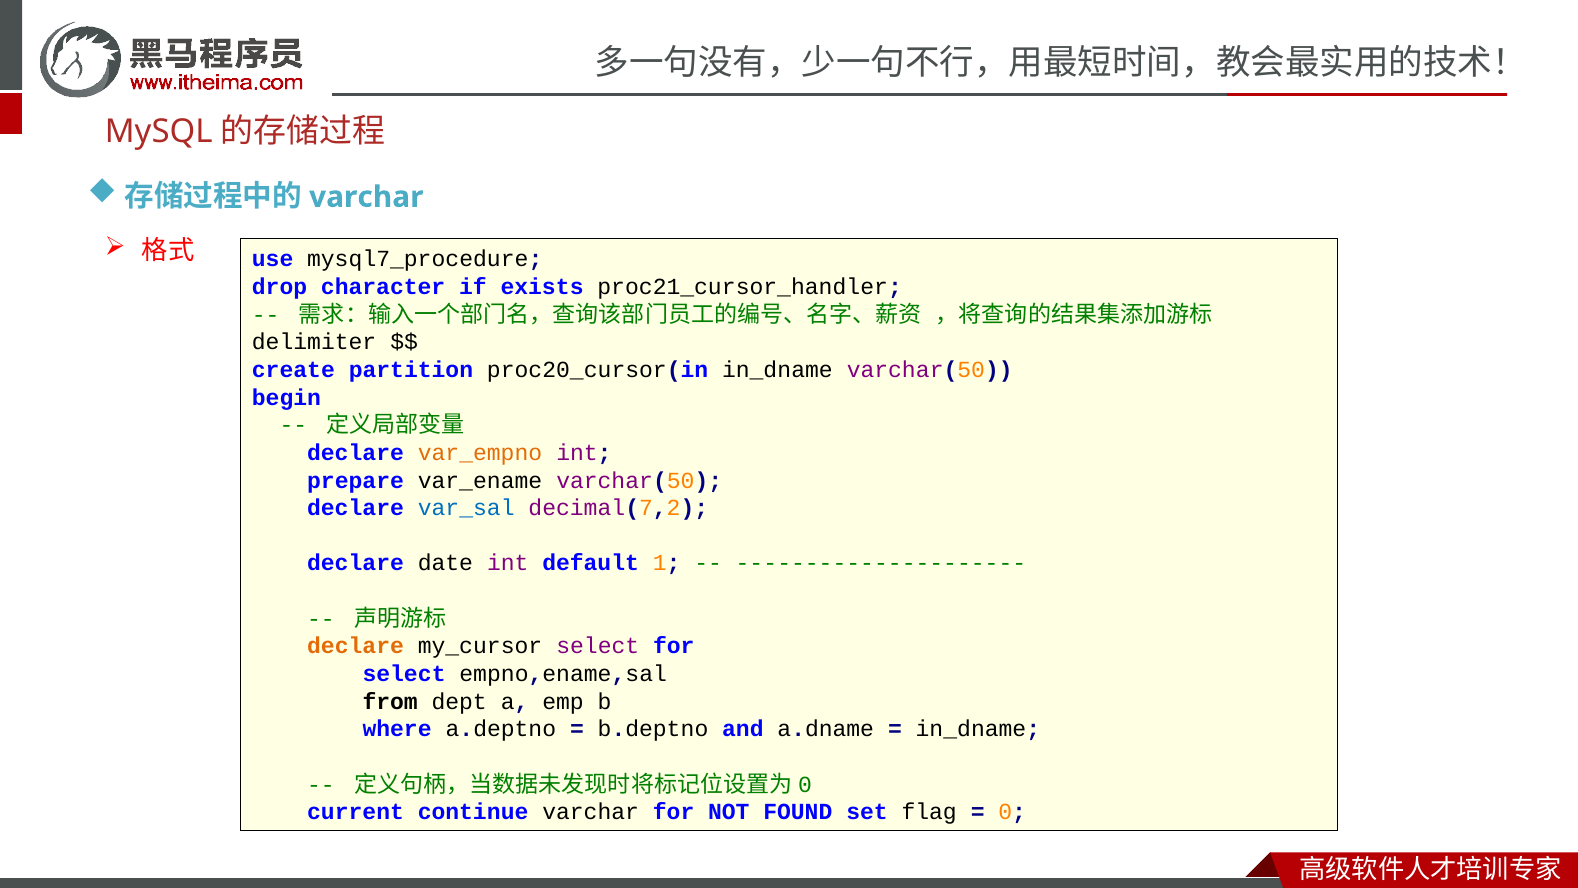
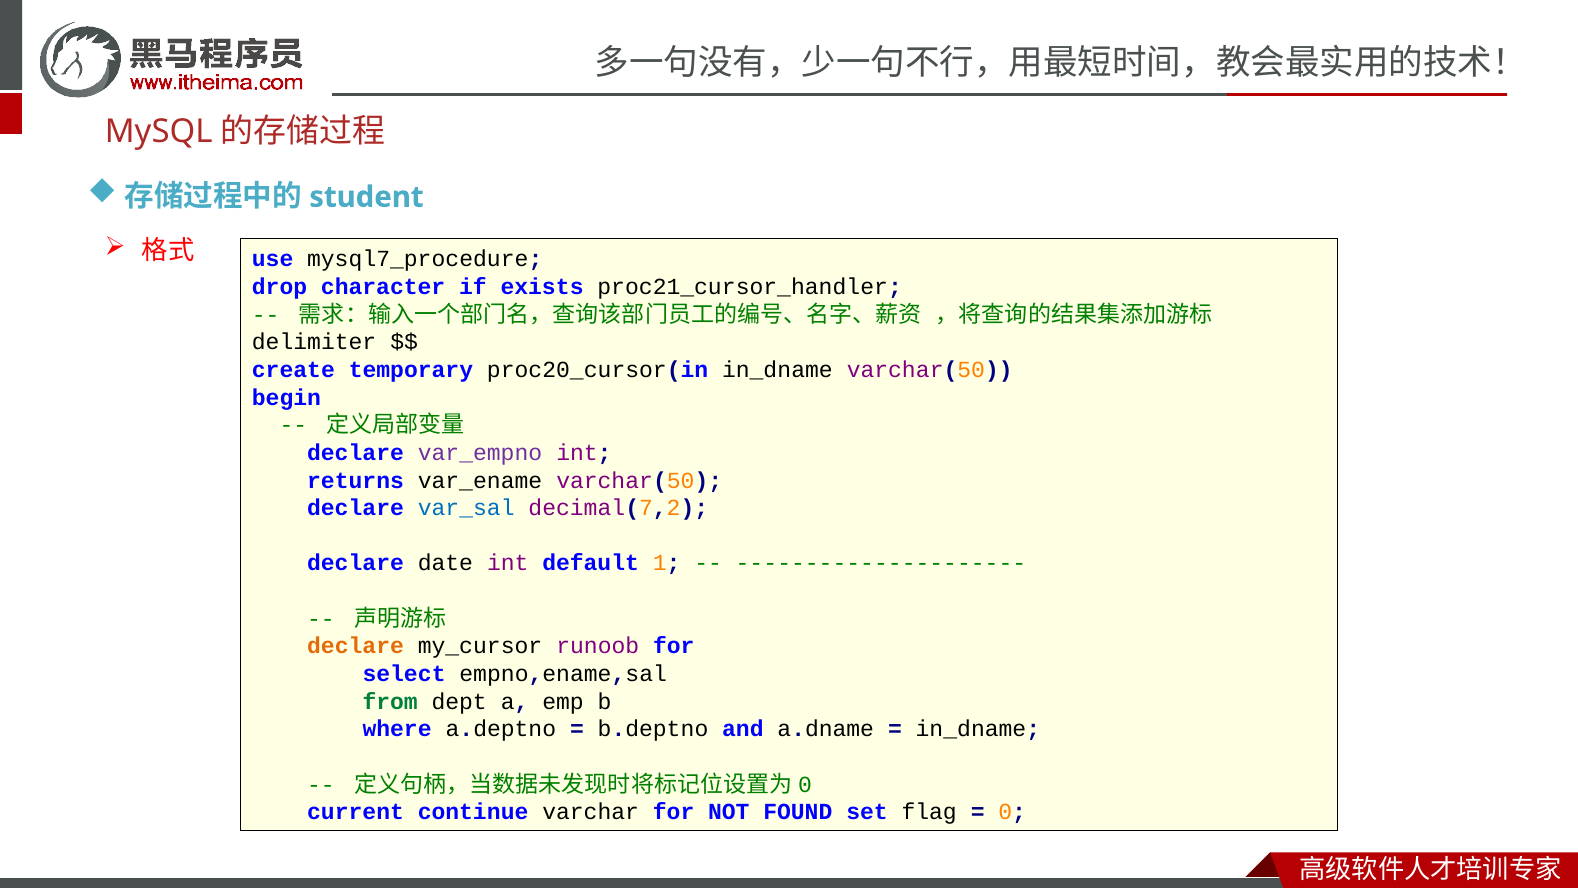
varchar: varchar -> student (366, 197)
partition: partition -> temporary (411, 370)
var_empno colour: orange -> purple (480, 453)
prepare: prepare -> returns (356, 480)
my_cursor select: select -> runoob (598, 646)
from colour: black -> green (390, 701)
